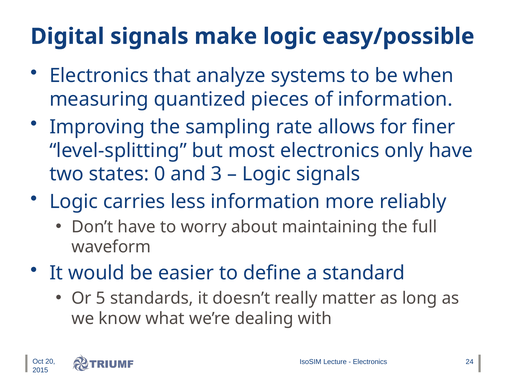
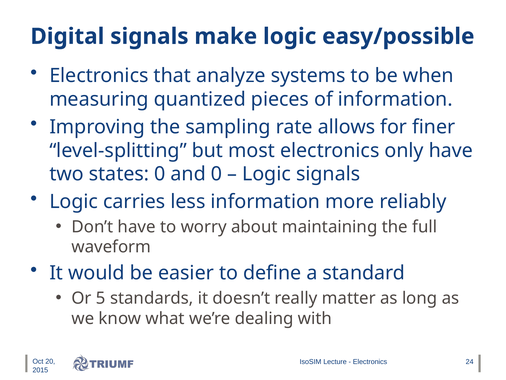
and 3: 3 -> 0 (217, 174)
